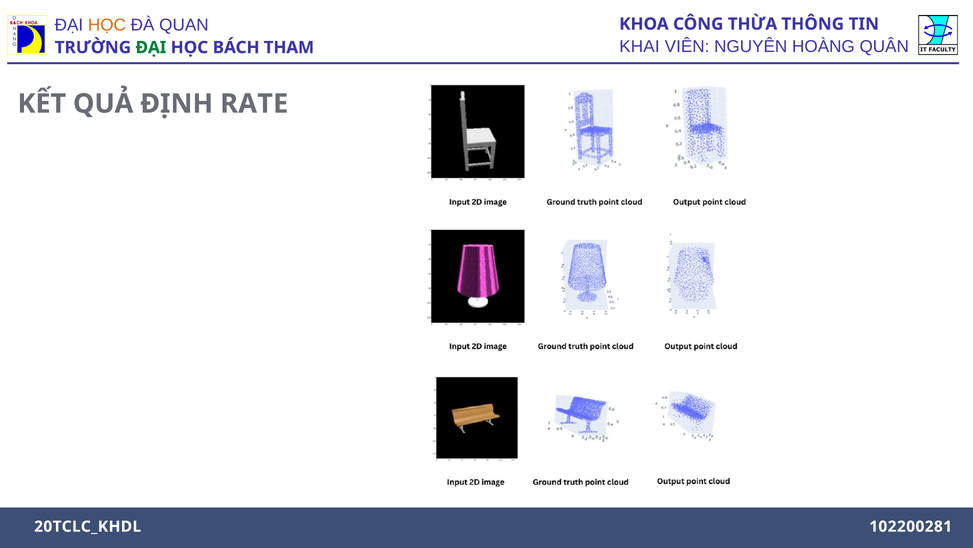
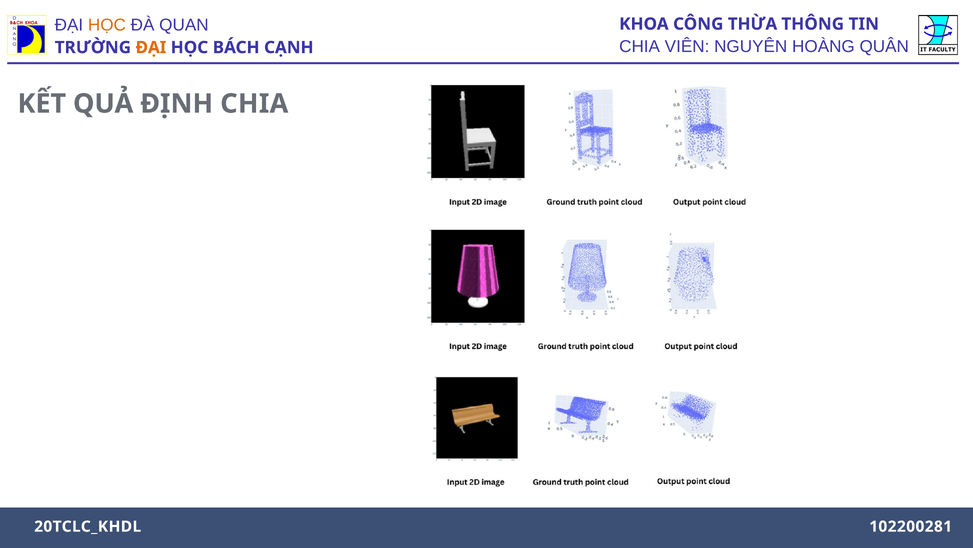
KHAI: KHAI -> CHIA (640, 46)
ĐẠI colour: green -> orange (151, 47)
THAM: THAM -> CẠNH (289, 47)
ĐỊNH RATE: RATE -> CHIA (254, 104)
